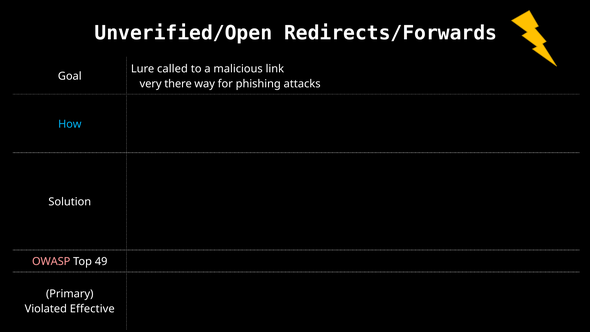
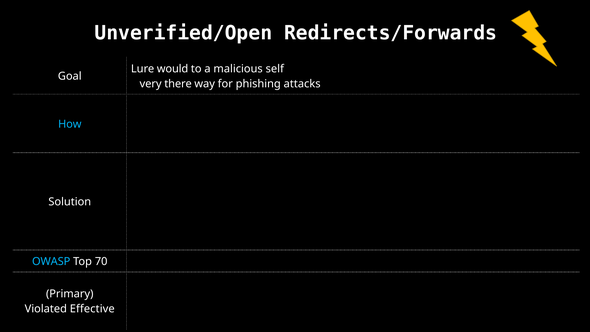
called: called -> would (173, 69)
link: link -> self (275, 69)
OWASP colour: pink -> light blue (51, 261)
49: 49 -> 70 (101, 261)
